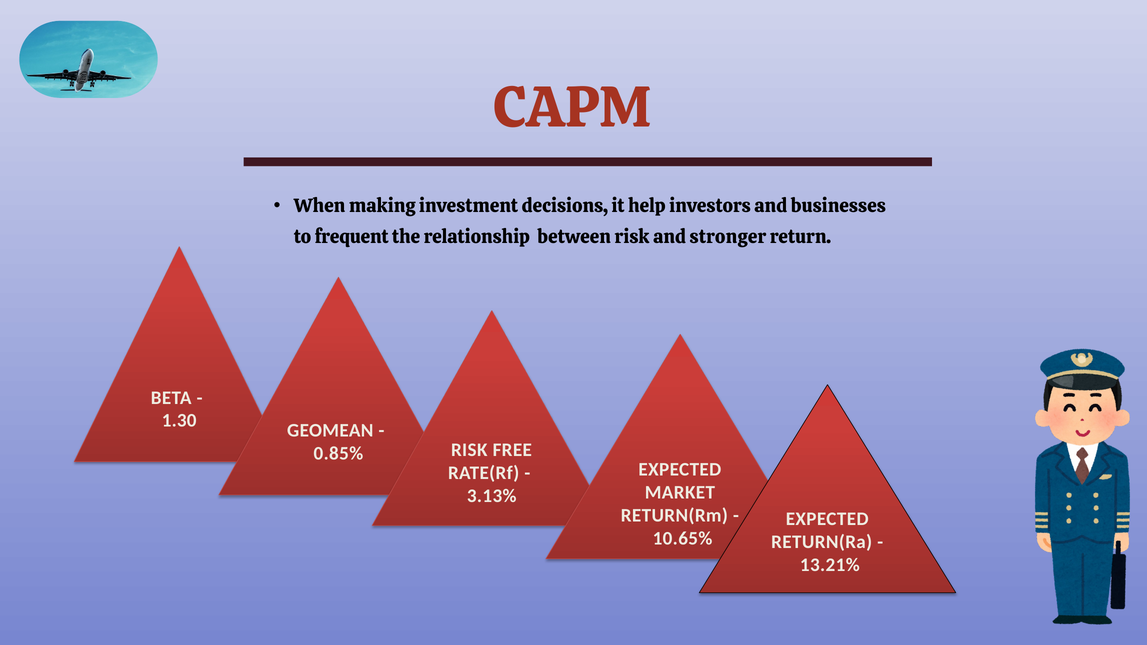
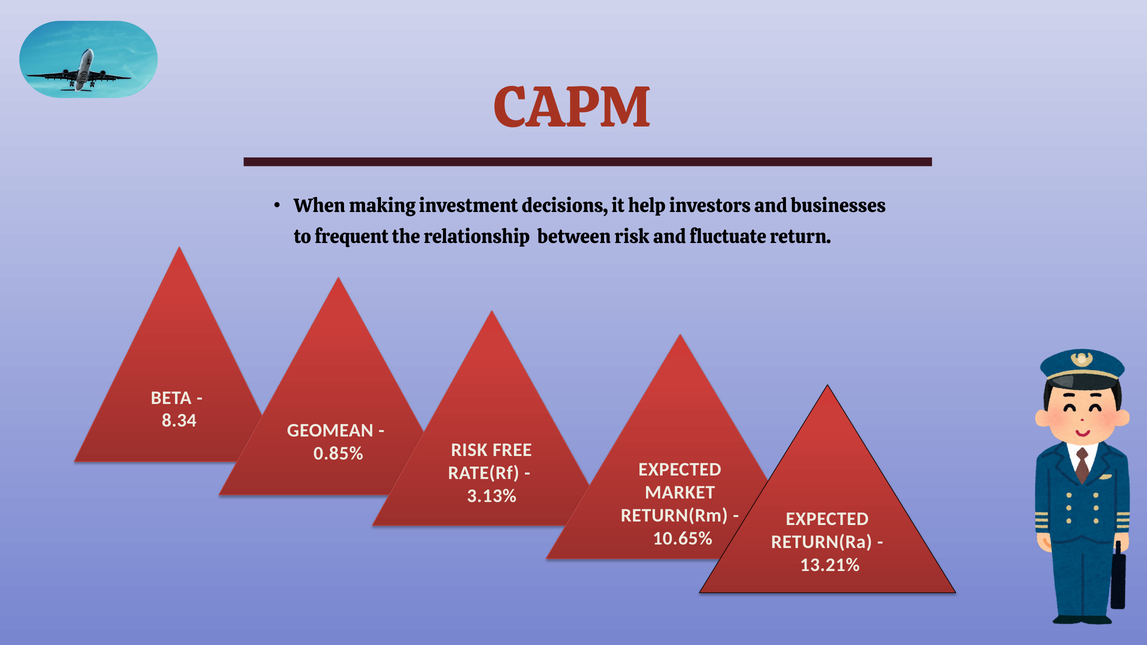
stronger: stronger -> fluctuate (728, 237)
1.30: 1.30 -> 8.34 (179, 421)
